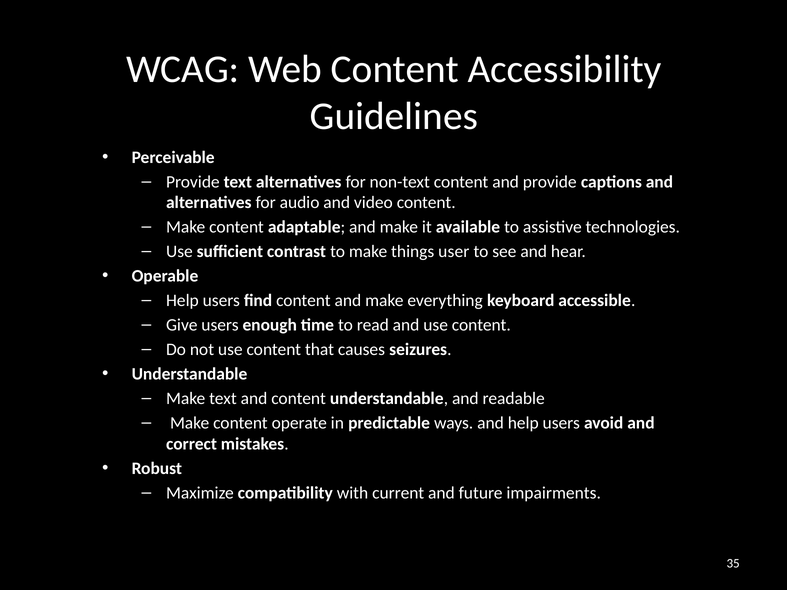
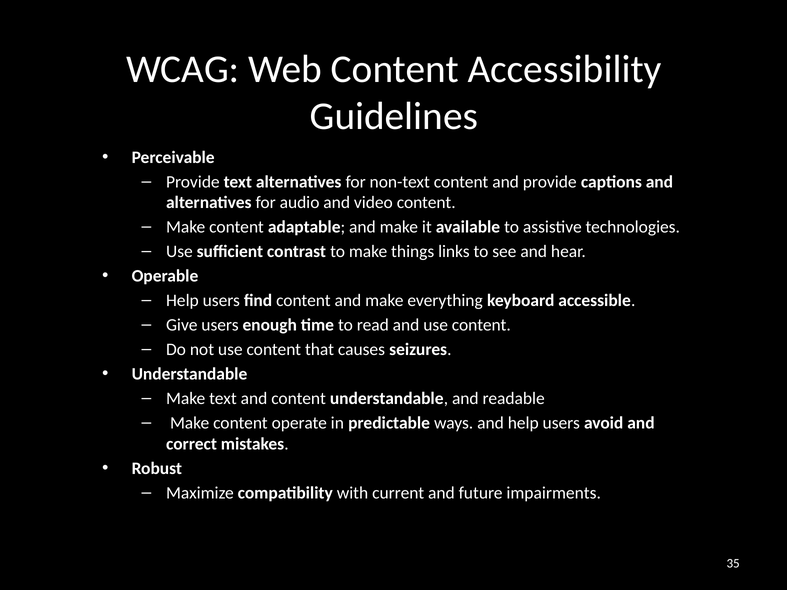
user: user -> links (454, 252)
